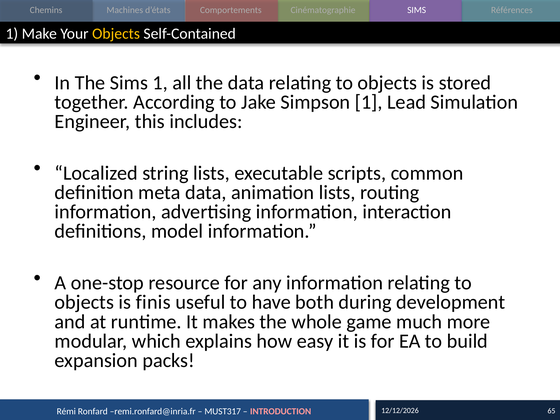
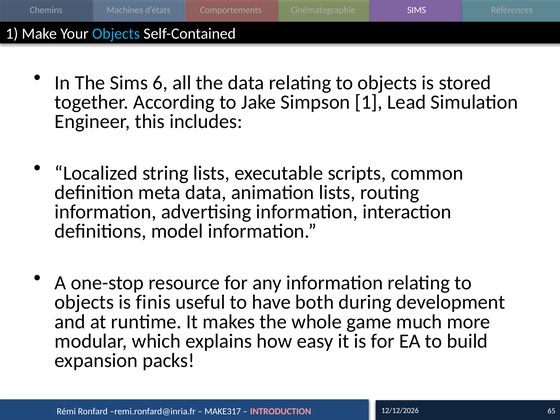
Objects colour: yellow -> light blue (116, 34)
Sims 1: 1 -> 6 (160, 83)
MUST317: MUST317 -> MAKE317 (223, 412)
